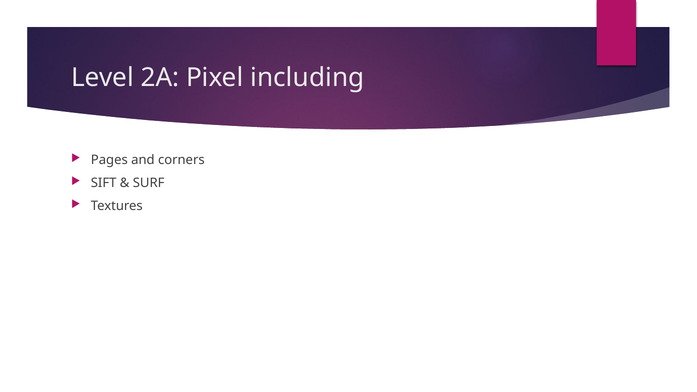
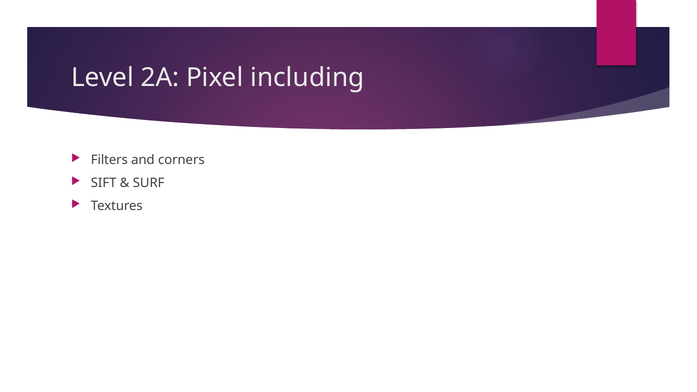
Pages: Pages -> Filters (109, 160)
